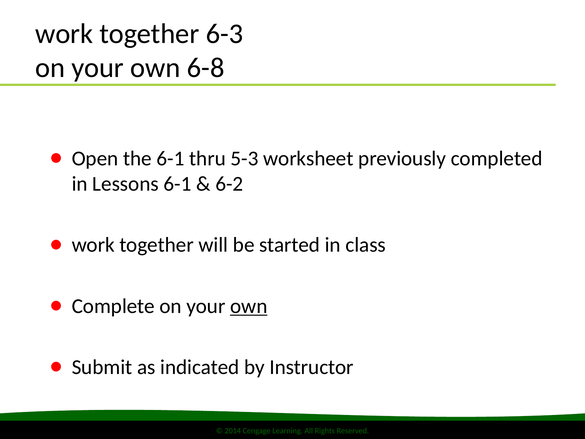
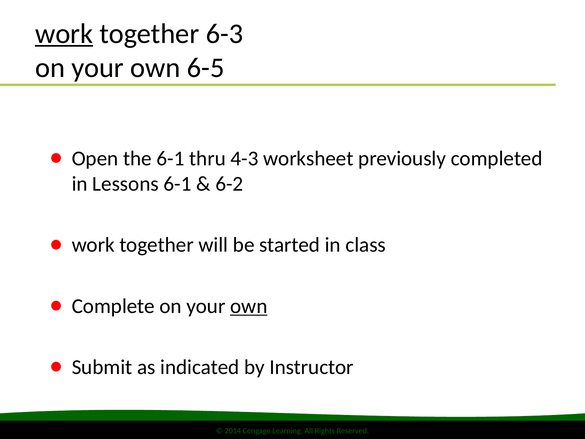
work underline: none -> present (64, 34)
6-8: 6-8 -> 6-5 (206, 68)
5-3: 5-3 -> 4-3 (245, 158)
